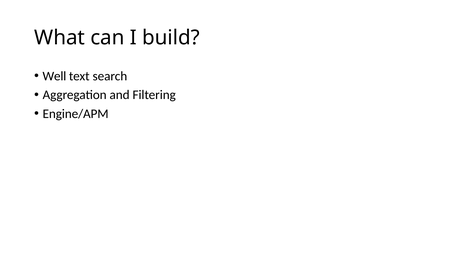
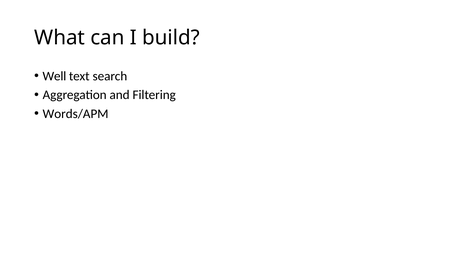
Engine/APM: Engine/APM -> Words/APM (76, 114)
